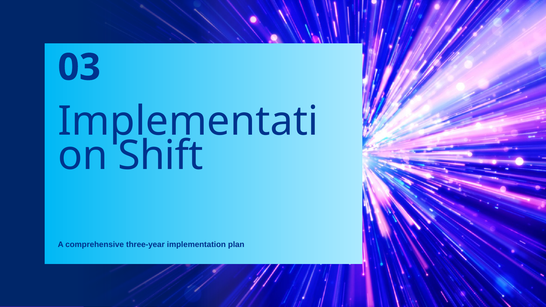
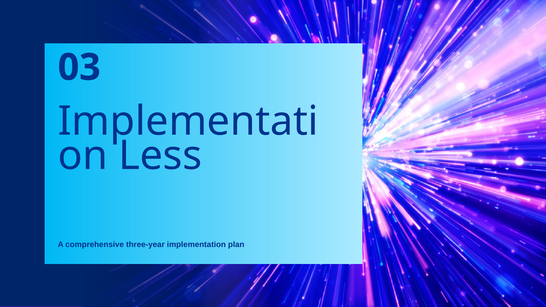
Shift: Shift -> Less (160, 156)
